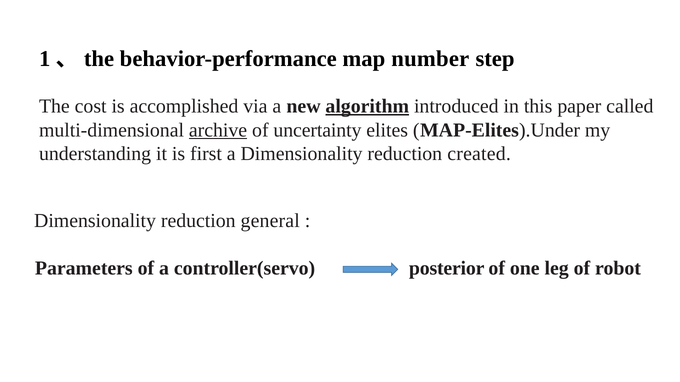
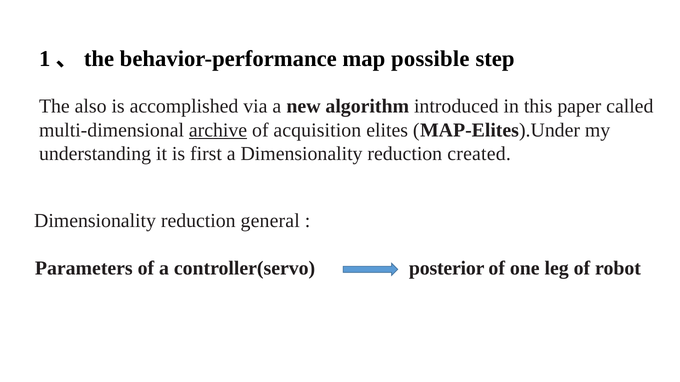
number: number -> possible (430, 59)
cost: cost -> also (91, 106)
algorithm underline: present -> none (367, 106)
uncertainty: uncertainty -> acquisition (317, 130)
